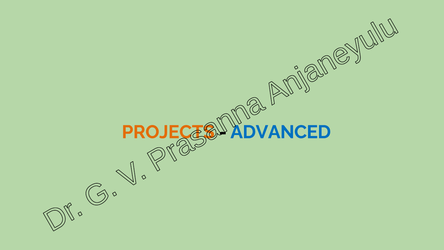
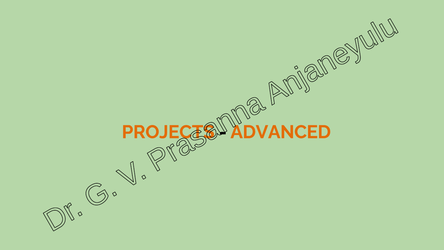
ADVANCED colour: blue -> orange (281, 132)
